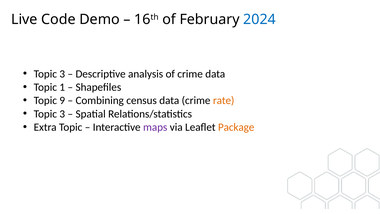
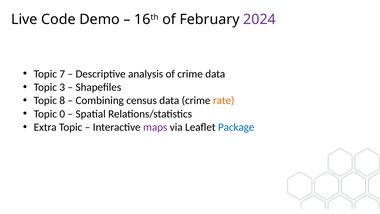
2024 colour: blue -> purple (260, 19)
3: 3 -> 7 (62, 74)
1: 1 -> 3 (62, 87)
9: 9 -> 8 (62, 100)
3: 3 -> 0 (62, 114)
Package colour: orange -> blue (236, 127)
